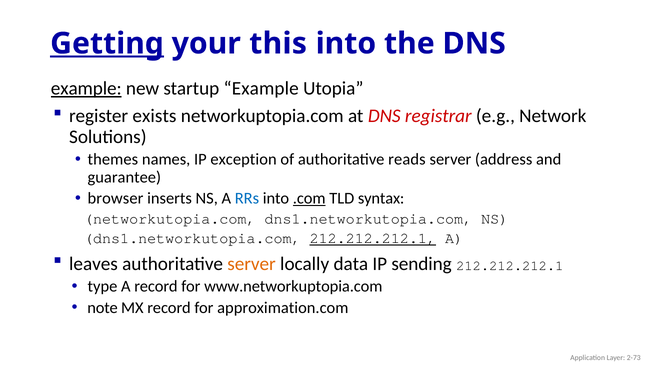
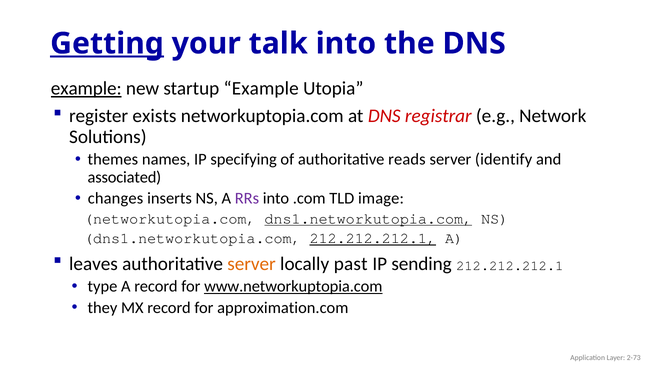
this: this -> talk (278, 44)
exception: exception -> specifying (244, 159)
address: address -> identify (504, 159)
guarantee: guarantee -> associated (124, 177)
browser: browser -> changes (115, 198)
RRs colour: blue -> purple (247, 198)
.com underline: present -> none (309, 198)
syntax: syntax -> image (381, 198)
dns1.networkutopia.com underline: none -> present (368, 219)
data: data -> past (351, 264)
www.networkuptopia.com underline: none -> present (293, 287)
note: note -> they (102, 308)
